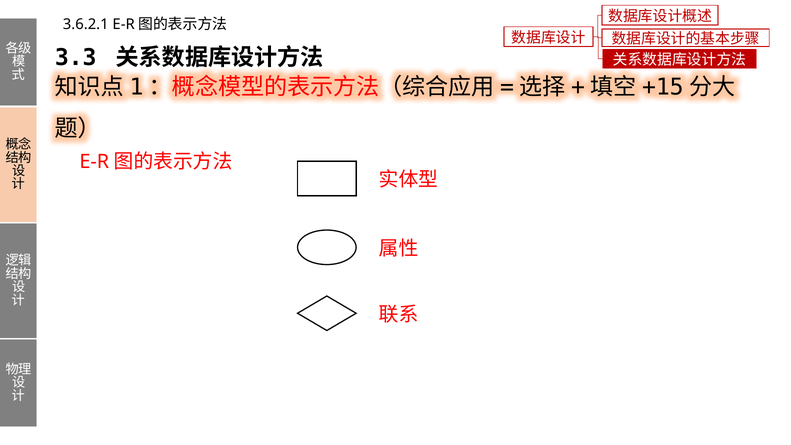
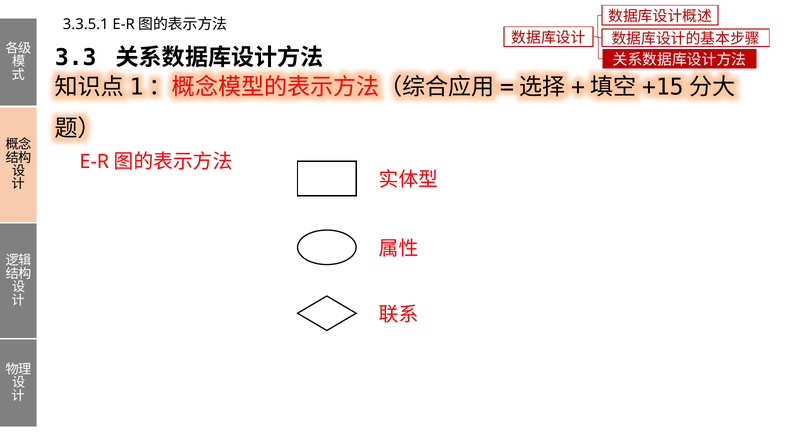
3.6.2.1: 3.6.2.1 -> 3.3.5.1 (86, 24)
